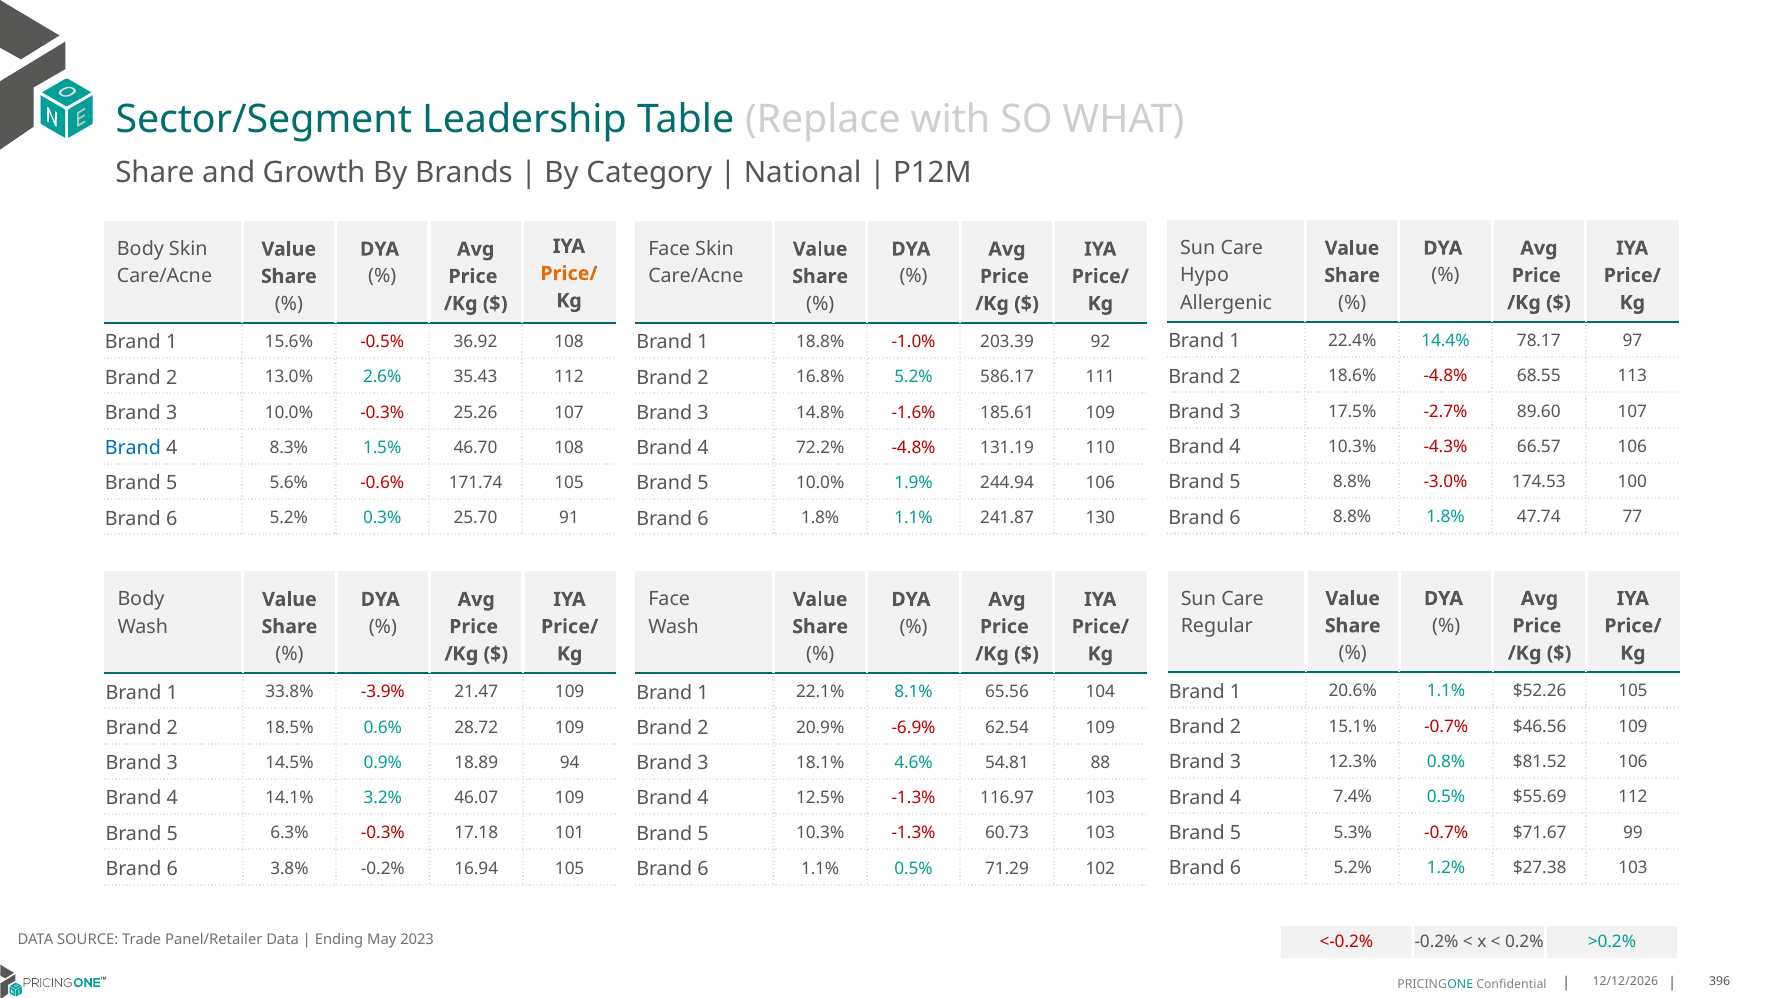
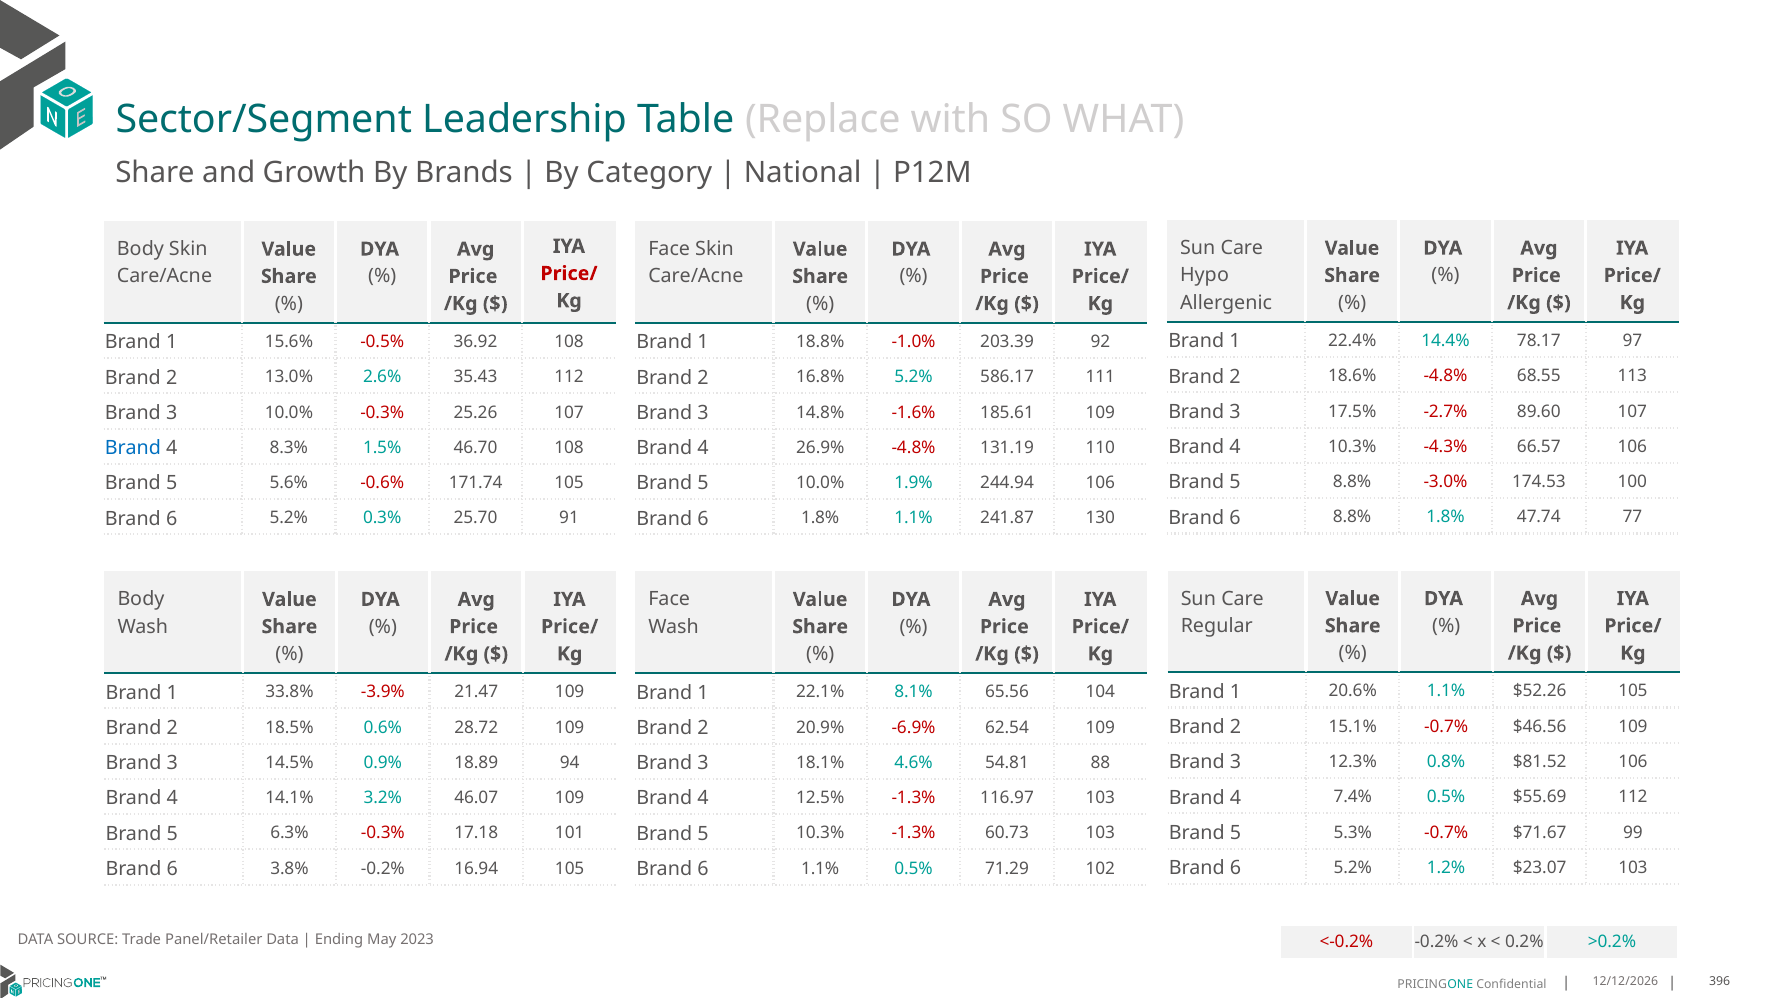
Price/ colour: orange -> red (569, 273)
72.2%: 72.2% -> 26.9% (820, 448)
$27.38: $27.38 -> $23.07 (1540, 868)
